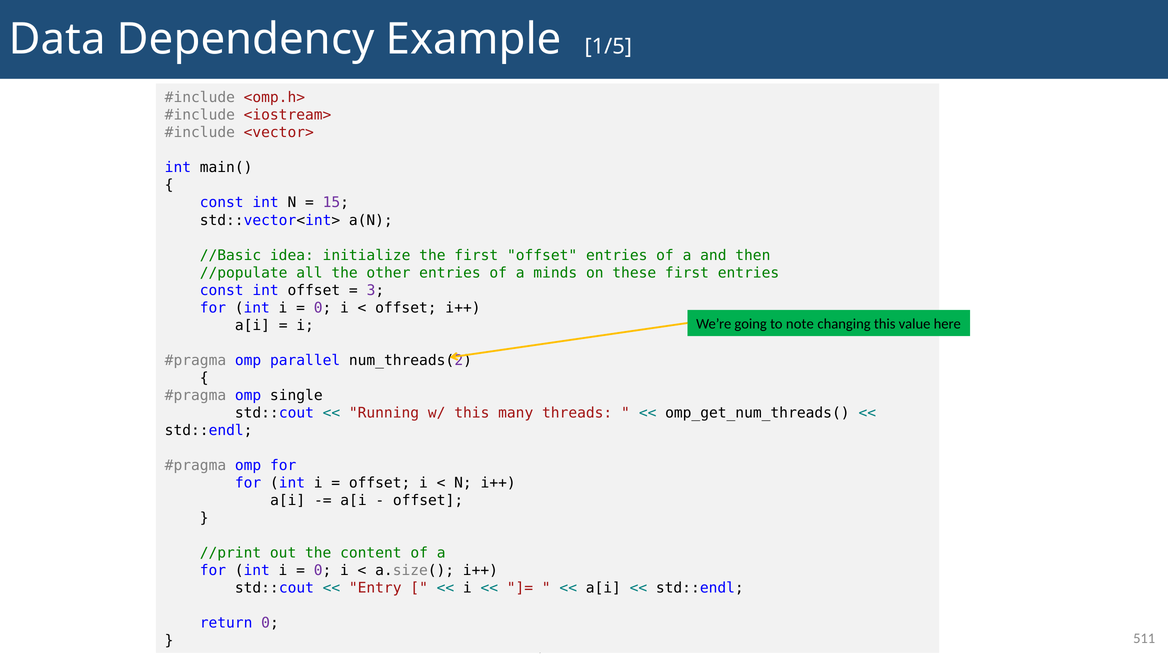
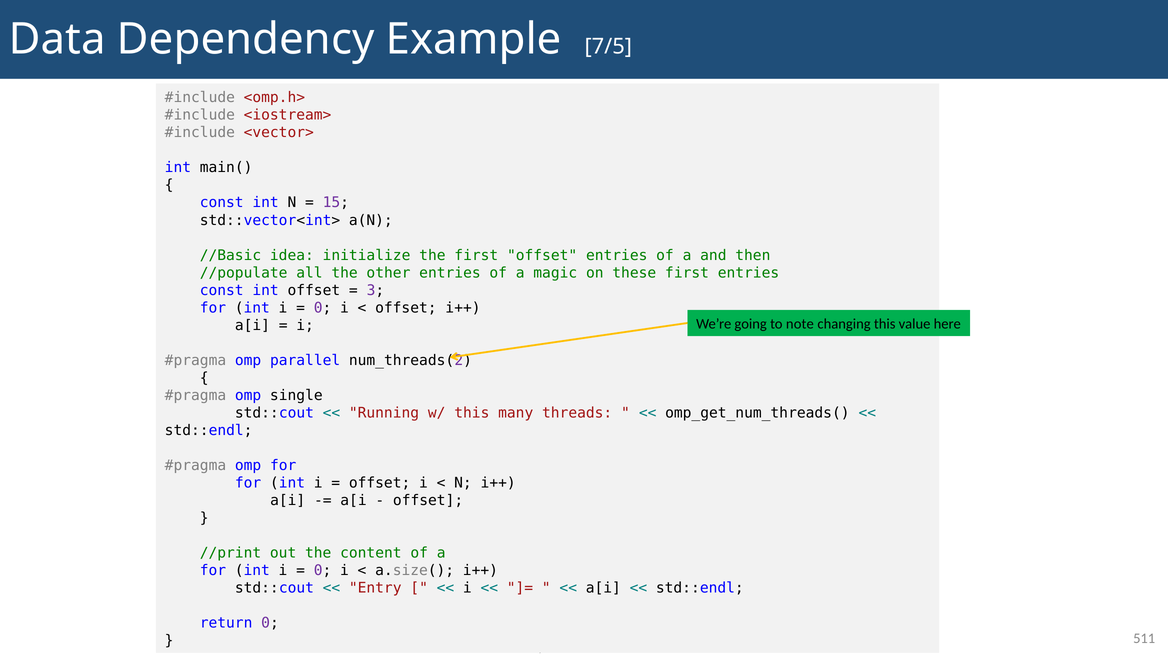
1/5: 1/5 -> 7/5 (608, 46)
minds: minds -> magic (555, 273)
